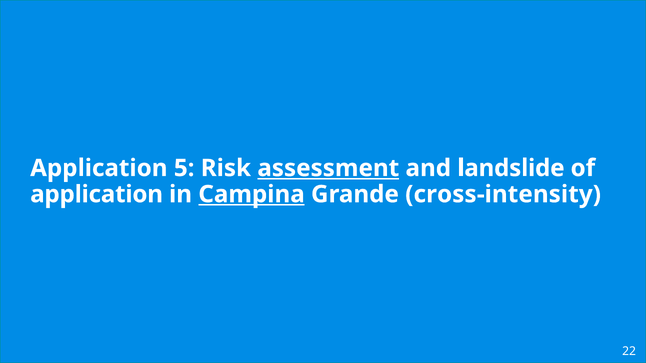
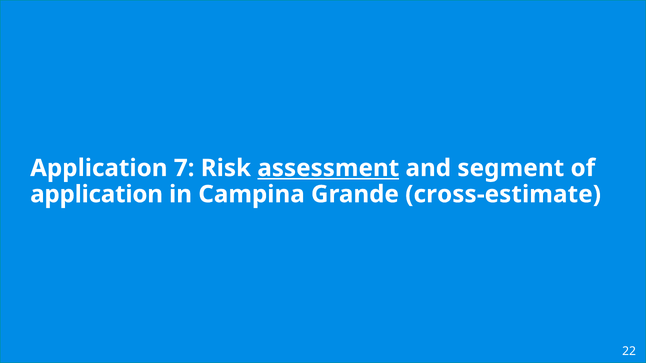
5: 5 -> 7 (184, 168)
landslide: landslide -> segment (511, 168)
Campina underline: present -> none (252, 194)
cross-intensity: cross-intensity -> cross-estimate (503, 194)
